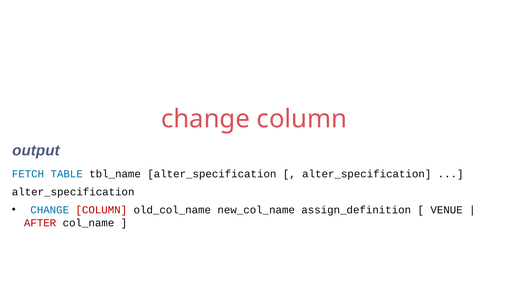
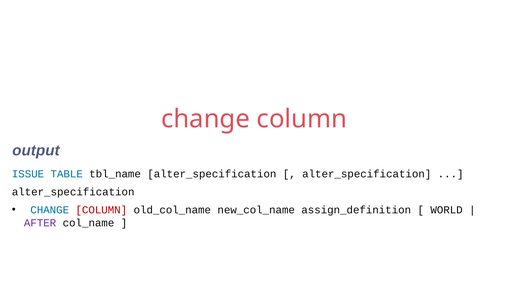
FETCH: FETCH -> ISSUE (28, 174)
VENUE: VENUE -> WORLD (447, 210)
AFTER colour: red -> purple (40, 223)
